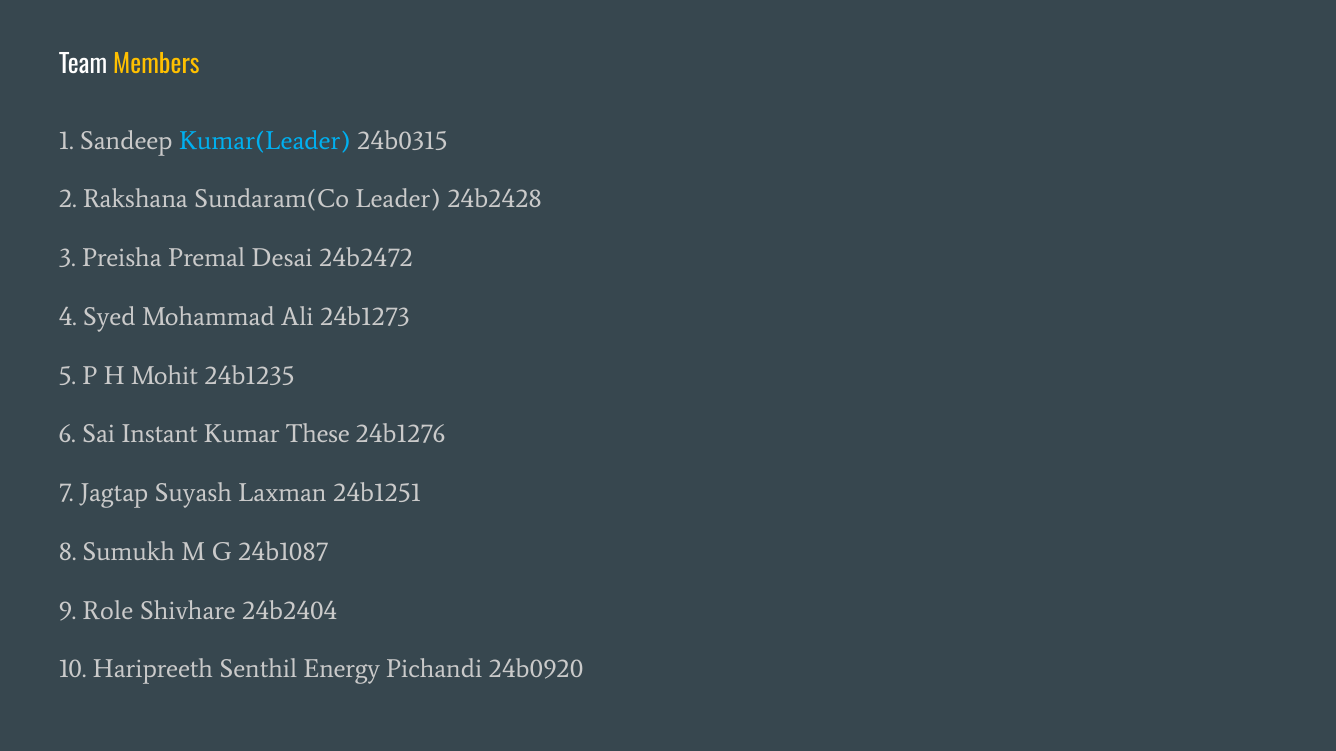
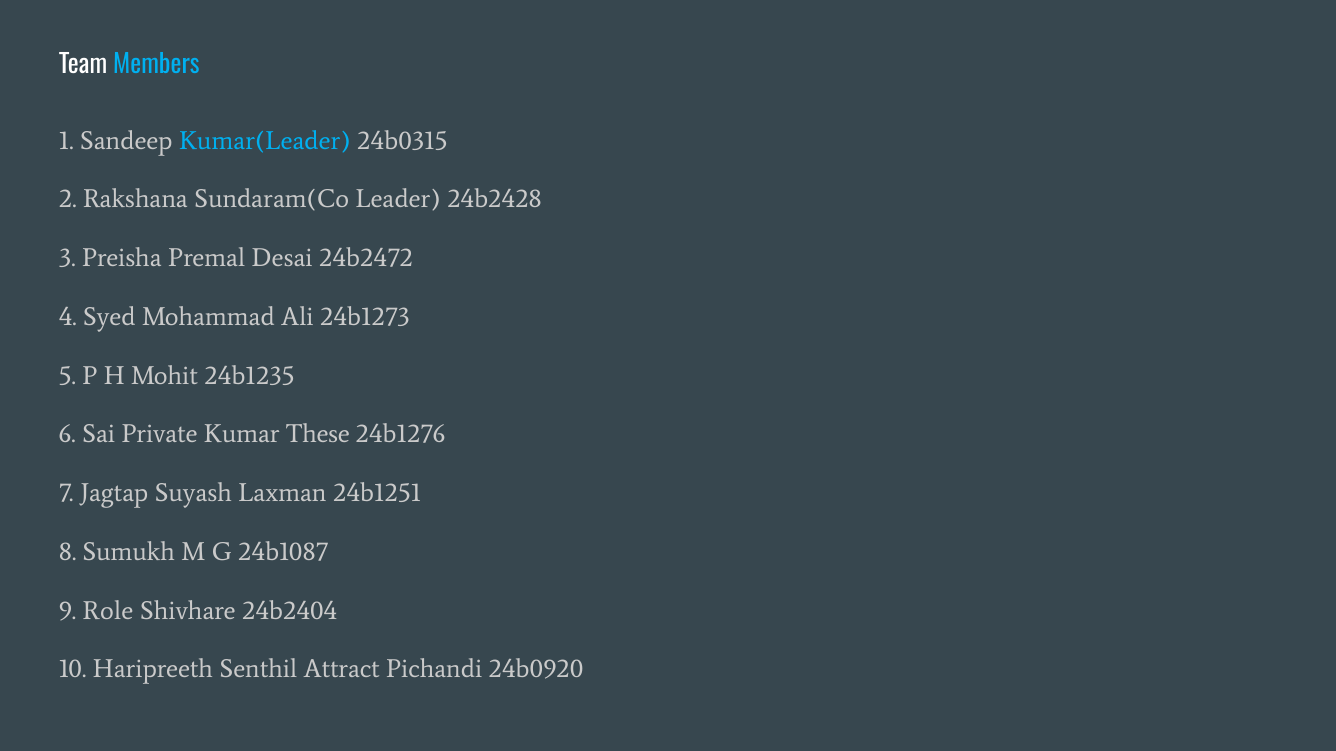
Members colour: yellow -> light blue (156, 65)
Instant: Instant -> Private (160, 435)
Energy: Energy -> Attract (342, 670)
